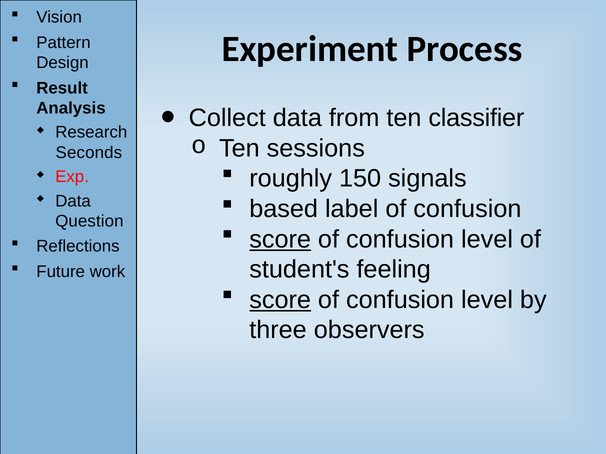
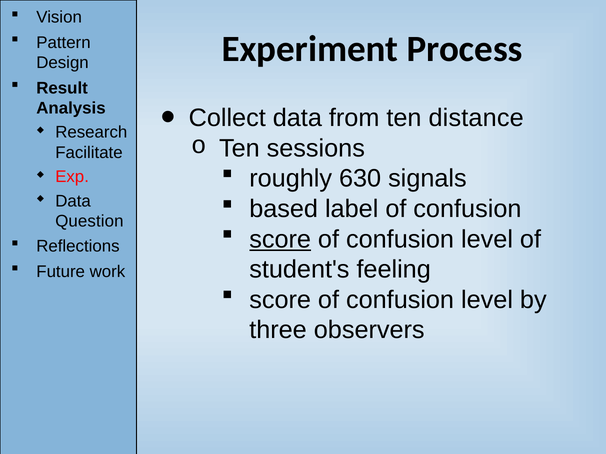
classifier: classifier -> distance (476, 118)
Seconds: Seconds -> Facilitate (89, 153)
150: 150 -> 630 (360, 179)
score underline: present -> none (280, 300)
